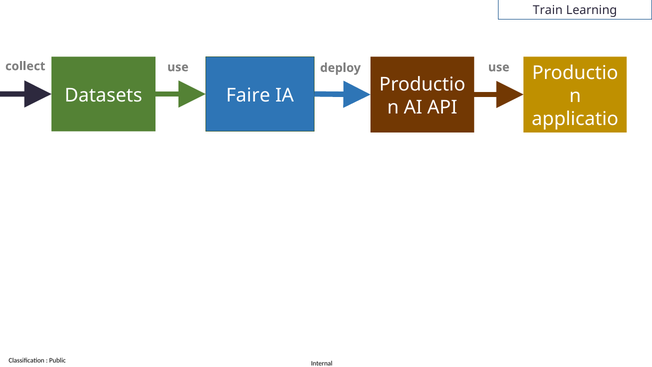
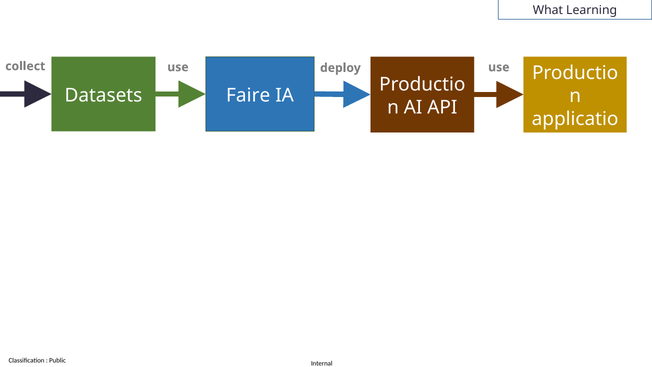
Train: Train -> What (548, 10)
